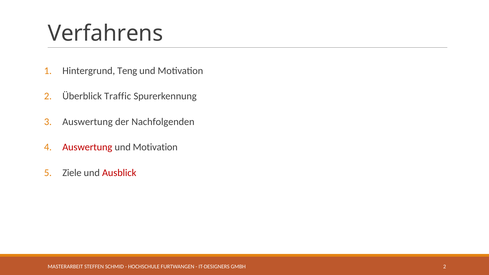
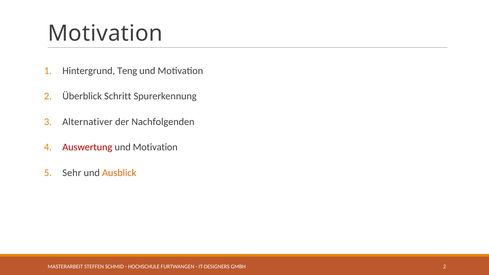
Verfahrens: Verfahrens -> Motivation (105, 34)
Traffic: Traffic -> Schritt (118, 96)
Auswertung: Auswertung -> Alternativer (88, 122)
Ziele: Ziele -> Sehr (72, 173)
Ausblick colour: red -> orange (119, 173)
